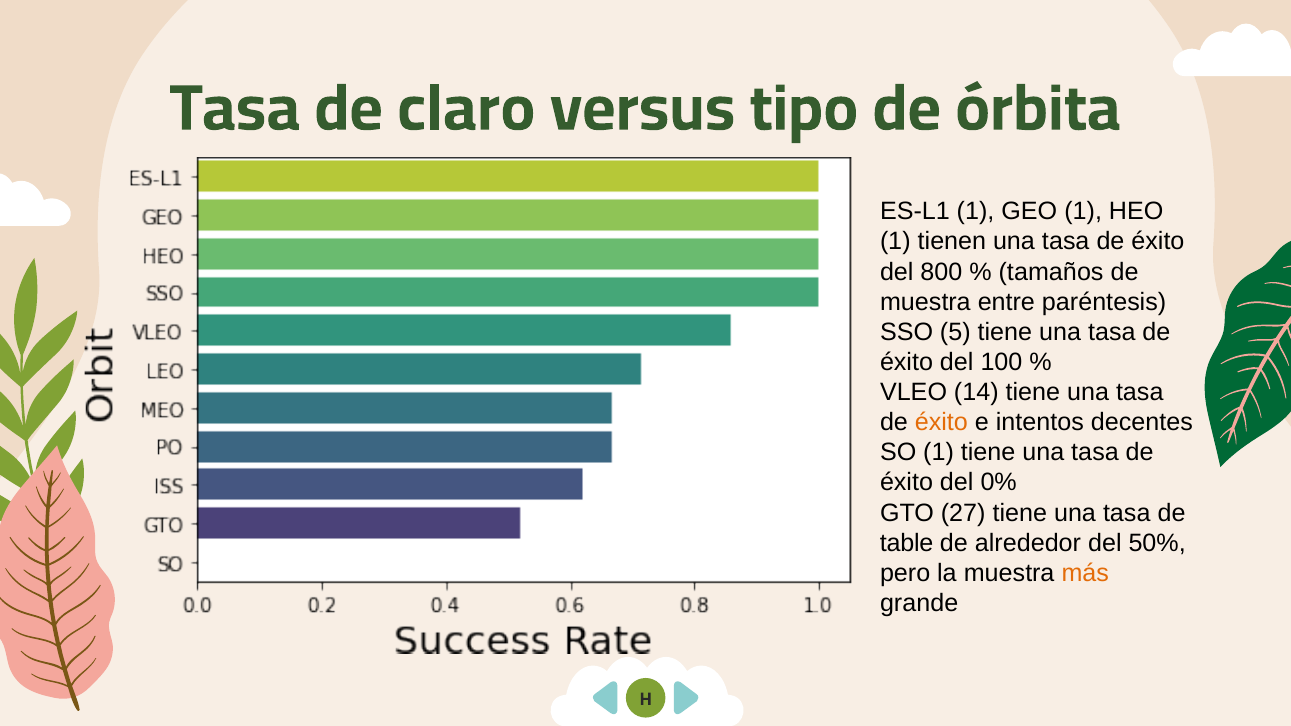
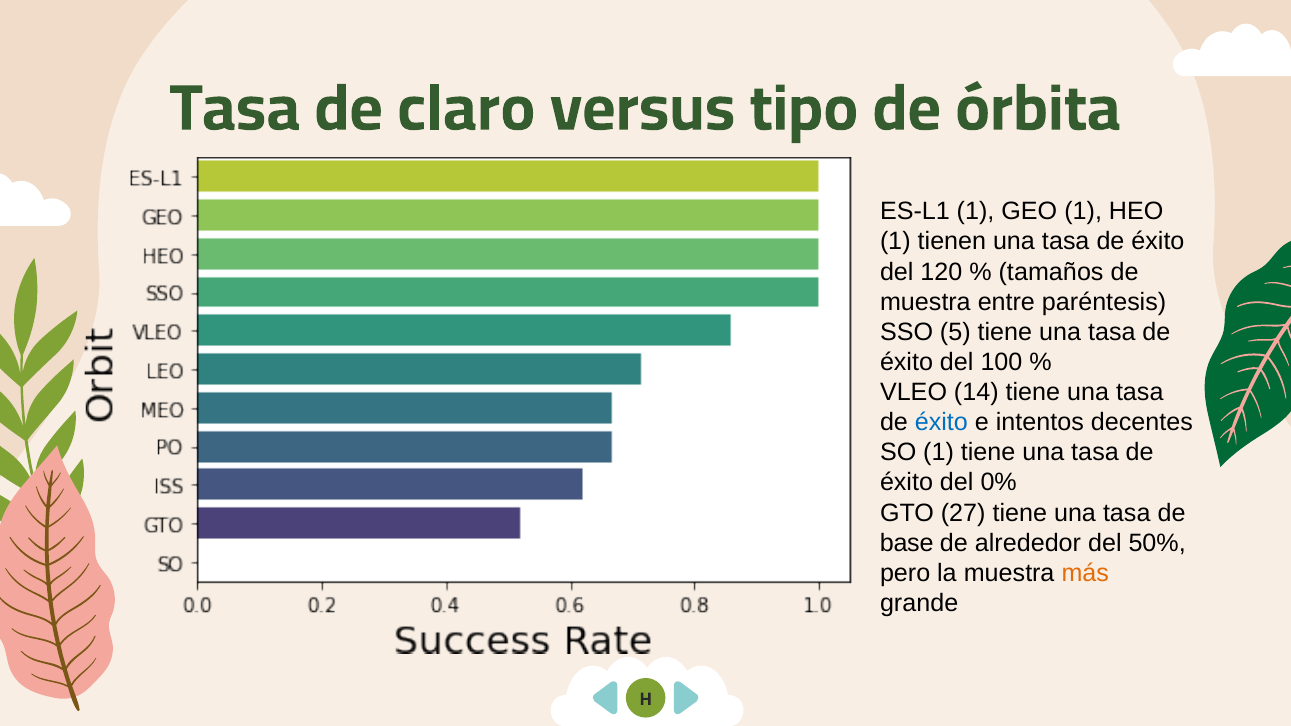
800: 800 -> 120 (941, 272)
éxito colour: orange -> blue (941, 423)
table: table -> base (907, 543)
